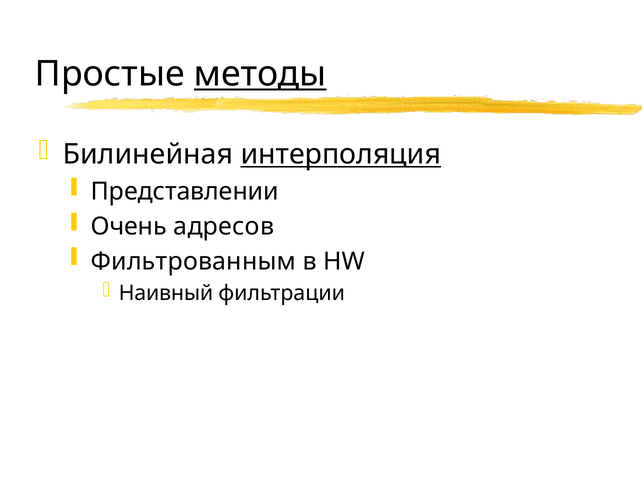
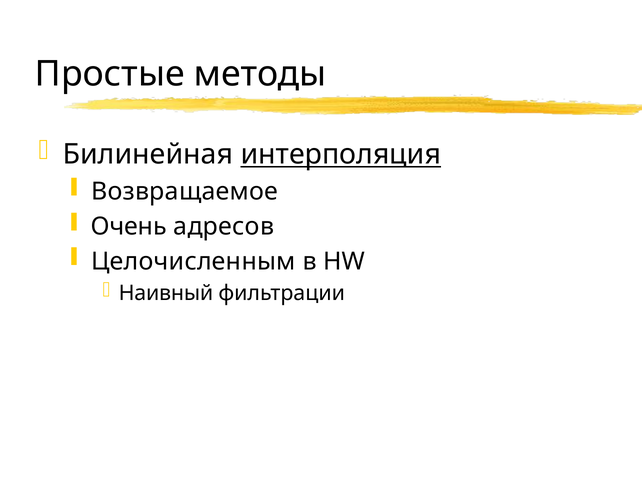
методы underline: present -> none (260, 74)
Представлении: Представлении -> Возвращаемое (185, 192)
Фильтрованным: Фильтрованным -> Целочисленным (193, 262)
